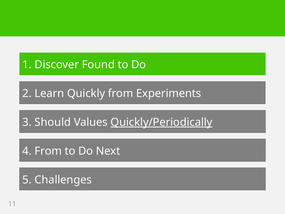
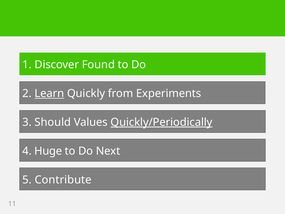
Learn underline: none -> present (49, 93)
4 From: From -> Huge (48, 151)
Challenges: Challenges -> Contribute (63, 180)
